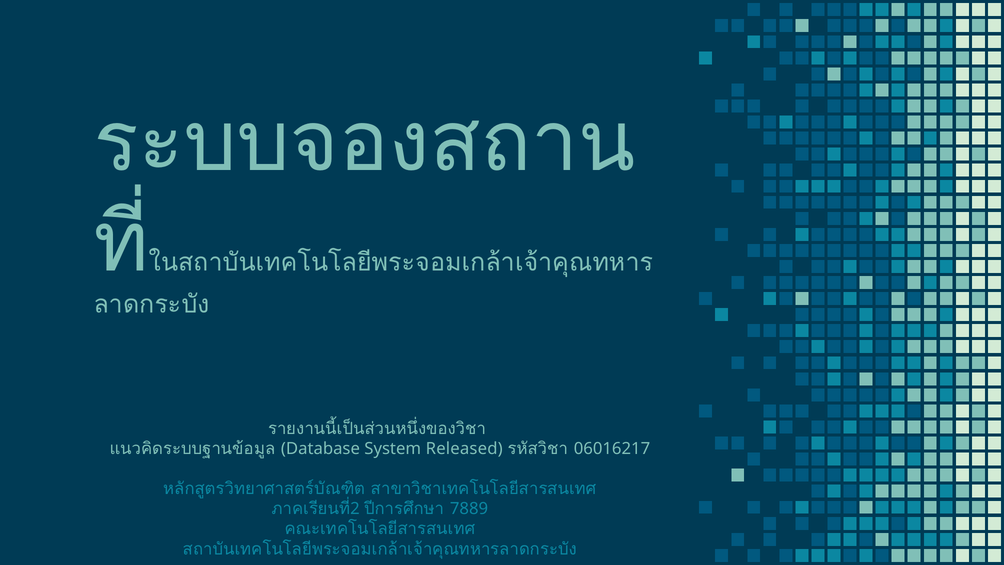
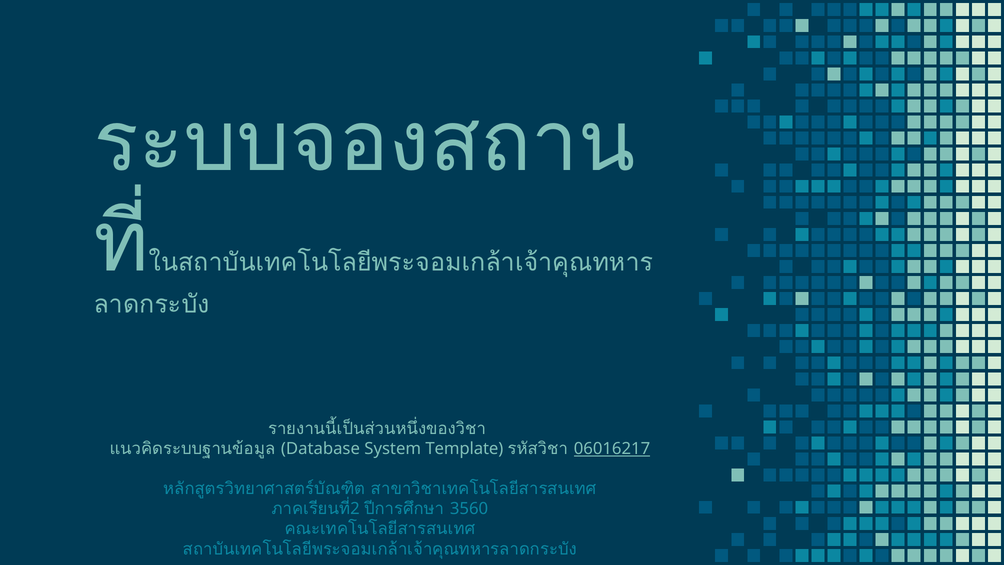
Released: Released -> Template (464, 448)
06016217 underline: none -> present (612, 448)
7889: 7889 -> 3560 (469, 509)
